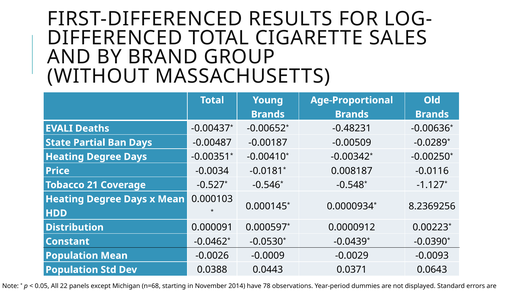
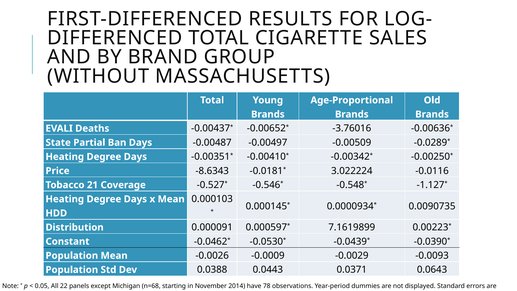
-0.48231: -0.48231 -> -3.76016 (352, 128)
-0.00187: -0.00187 -> -0.00497 (268, 142)
-0.0034: -0.0034 -> -8.6343 (212, 171)
0.008187: 0.008187 -> 3.022224 (352, 171)
8.2369256: 8.2369256 -> 0.0090735 (432, 206)
0.0000912: 0.0000912 -> 7.1619899 (352, 227)
